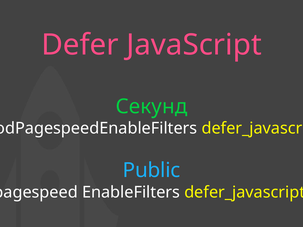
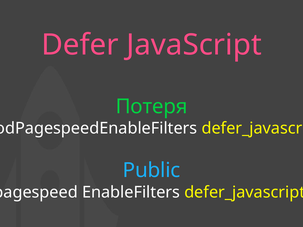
Секунд: Секунд -> Потеря (152, 107)
